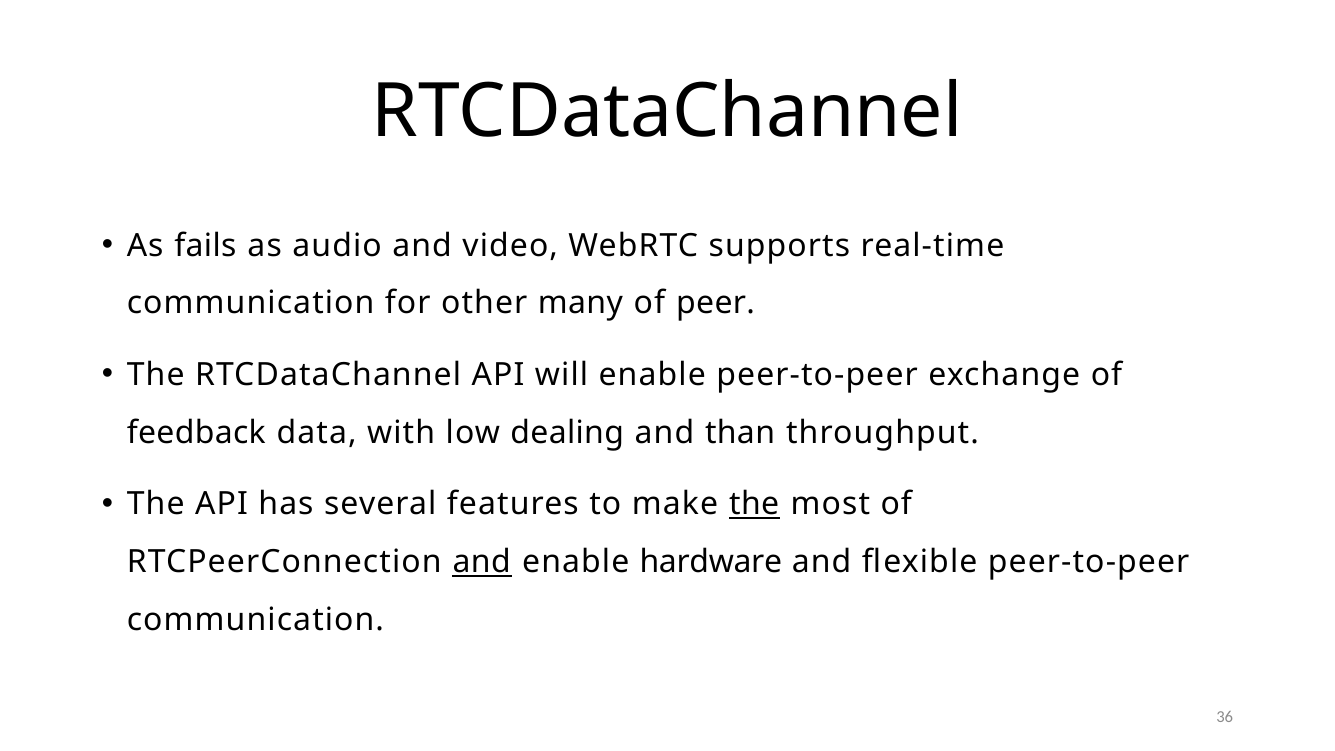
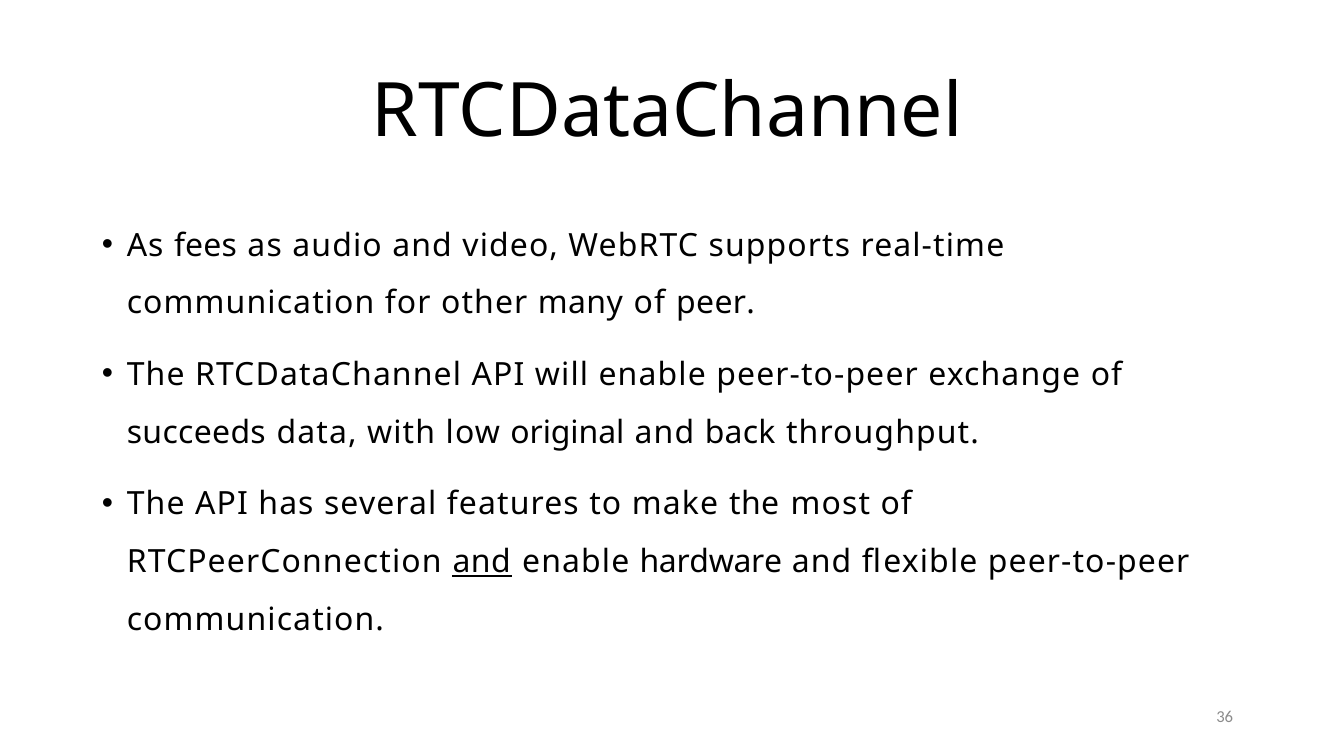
fails: fails -> fees (205, 246)
feedback: feedback -> succeeds (196, 433)
dealing: dealing -> original (567, 433)
than: than -> back (740, 433)
the underline: present -> none (754, 504)
